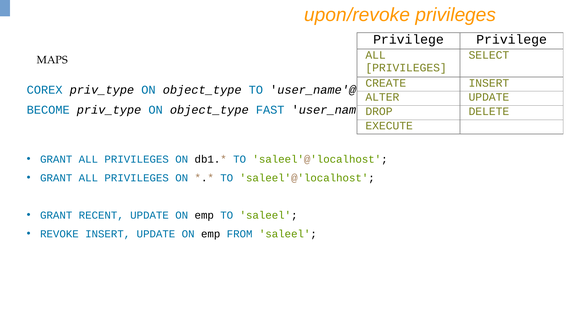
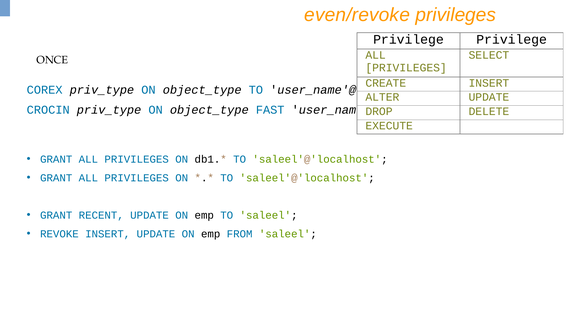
upon/revoke: upon/revoke -> even/revoke (357, 15)
MAPS: MAPS -> ONCE (52, 60)
BECOME: BECOME -> CROCIN (48, 110)
